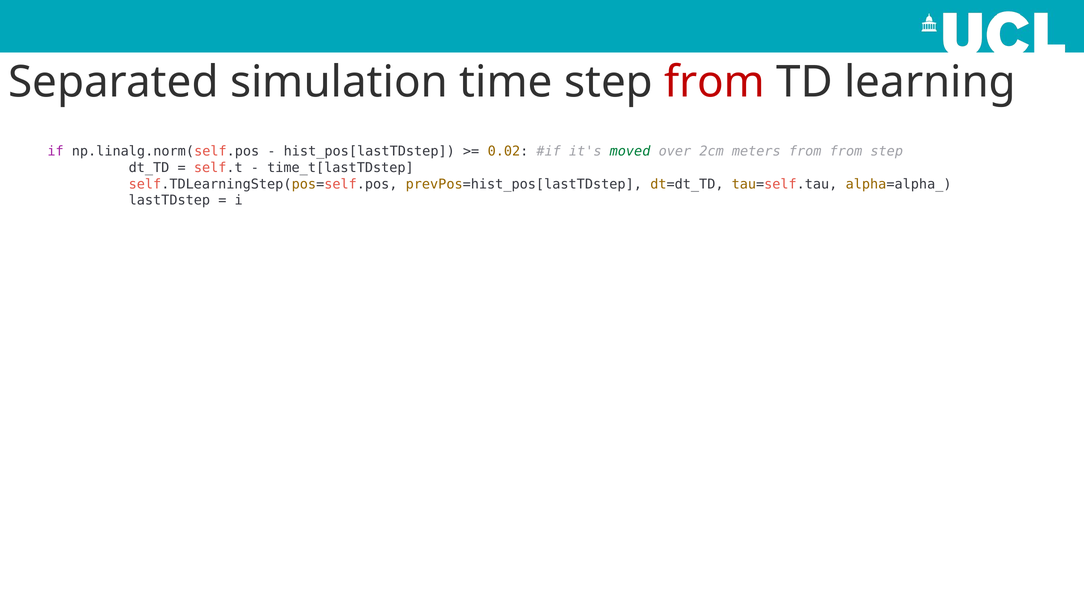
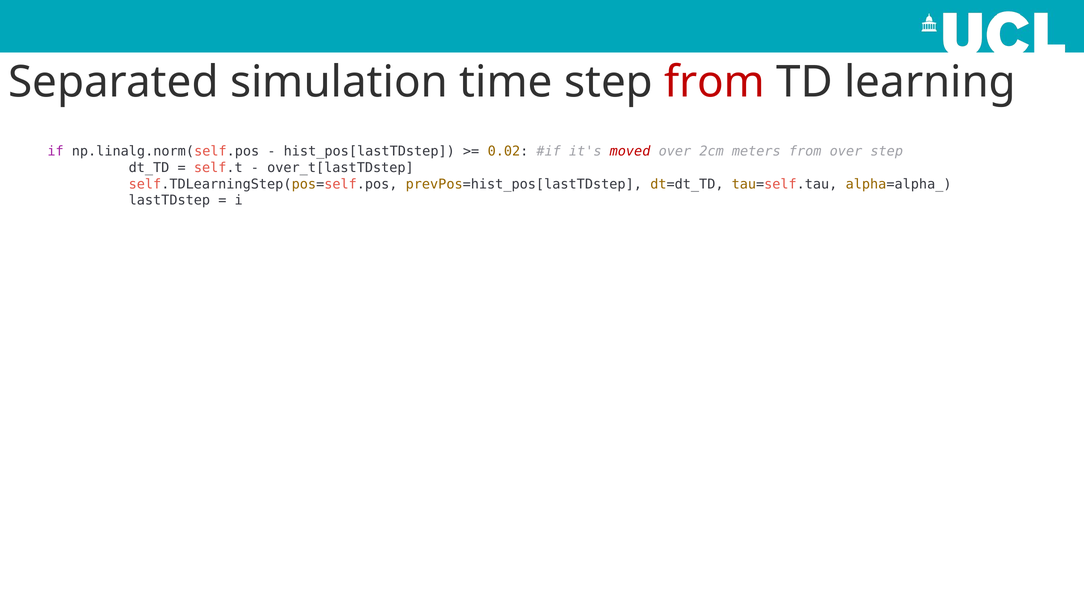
moved colour: green -> red (630, 151)
from from: from -> over (846, 151)
time_t[lastTDstep: time_t[lastTDstep -> over_t[lastTDstep (340, 168)
